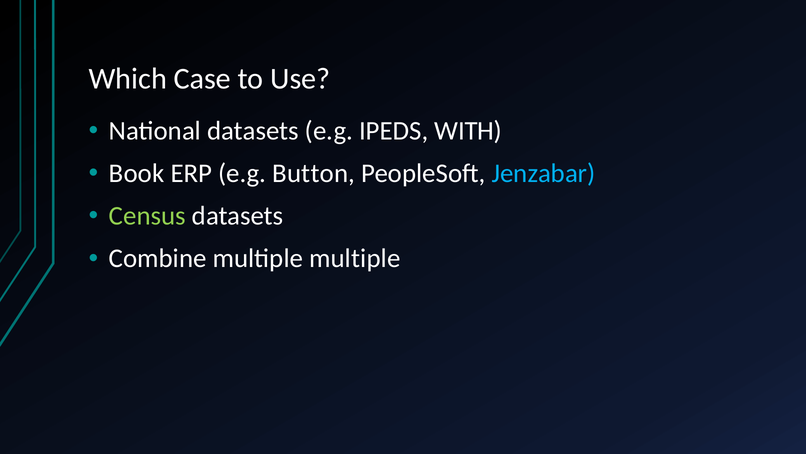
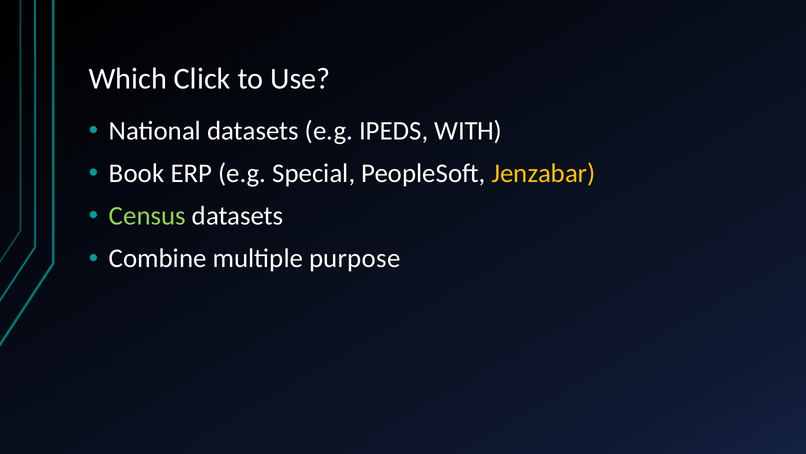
Case: Case -> Click (202, 79)
Button: Button -> Special (314, 173)
Jenzabar colour: light blue -> yellow (543, 173)
multiple multiple: multiple -> purpose (355, 258)
